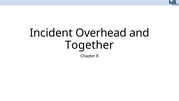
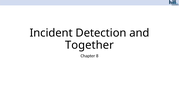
Overhead: Overhead -> Detection (101, 33)
